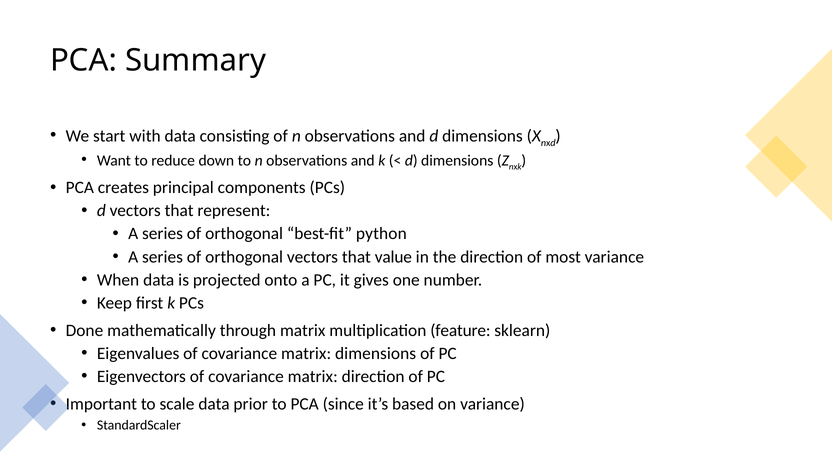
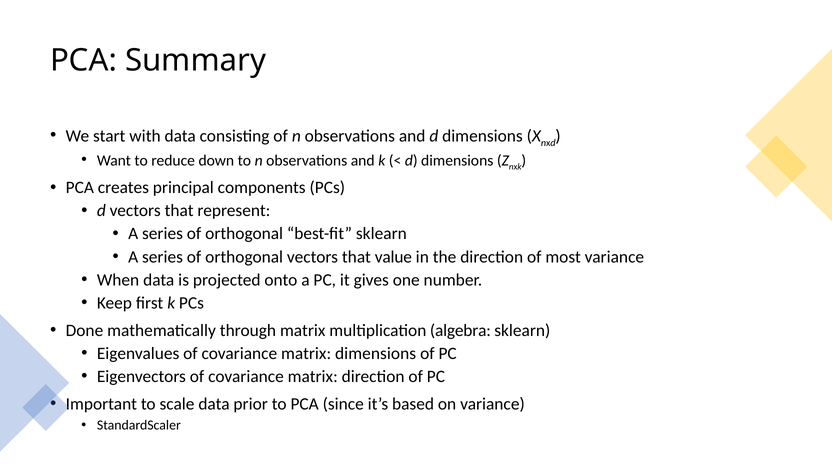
best-fit python: python -> sklearn (381, 234)
feature: feature -> algebra (460, 330)
